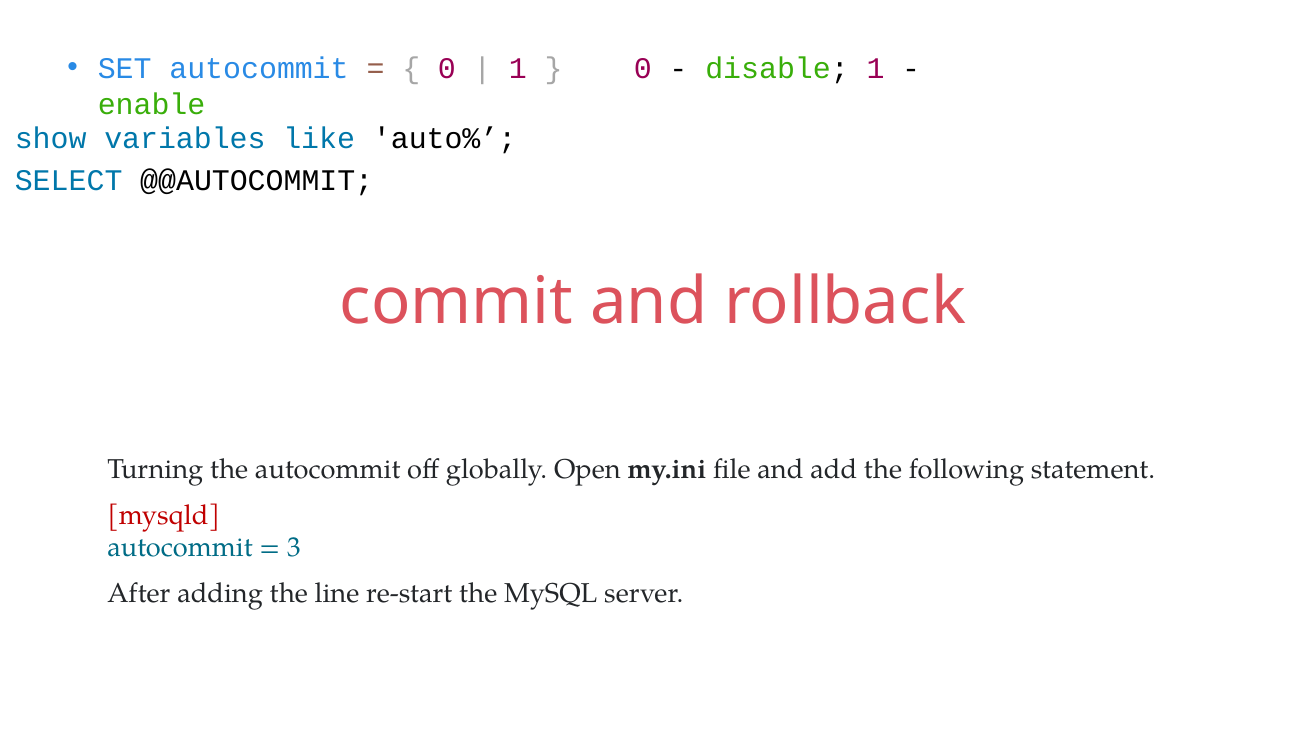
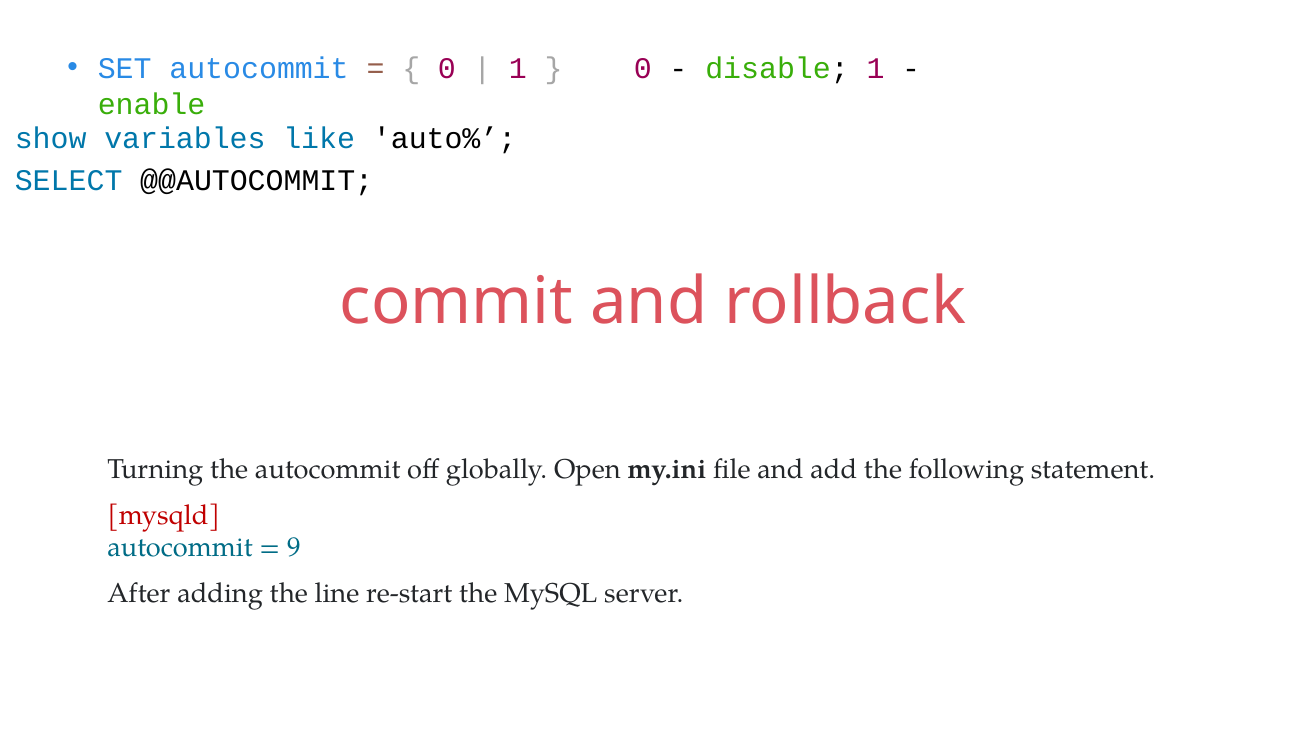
3: 3 -> 9 (294, 548)
